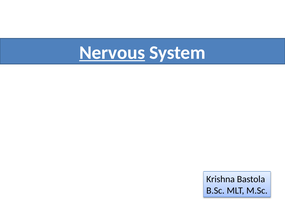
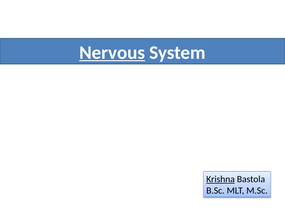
Krishna underline: none -> present (221, 179)
